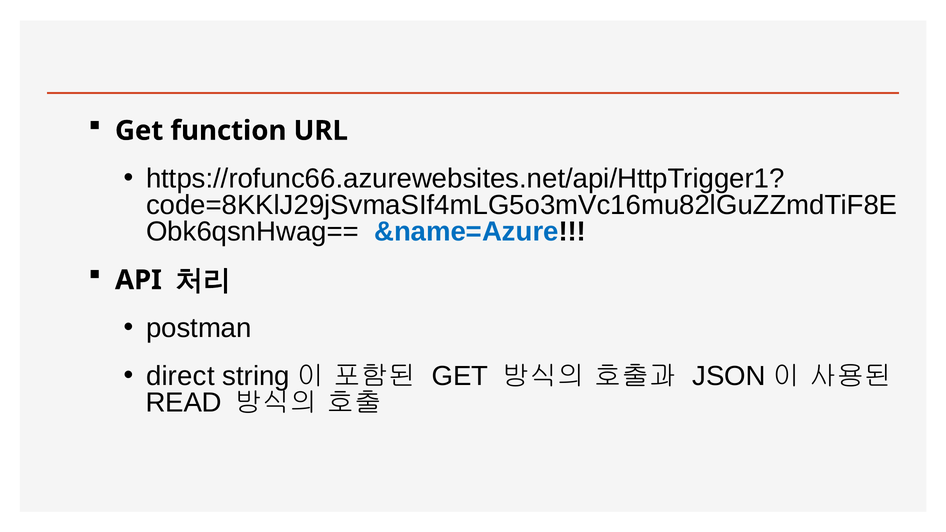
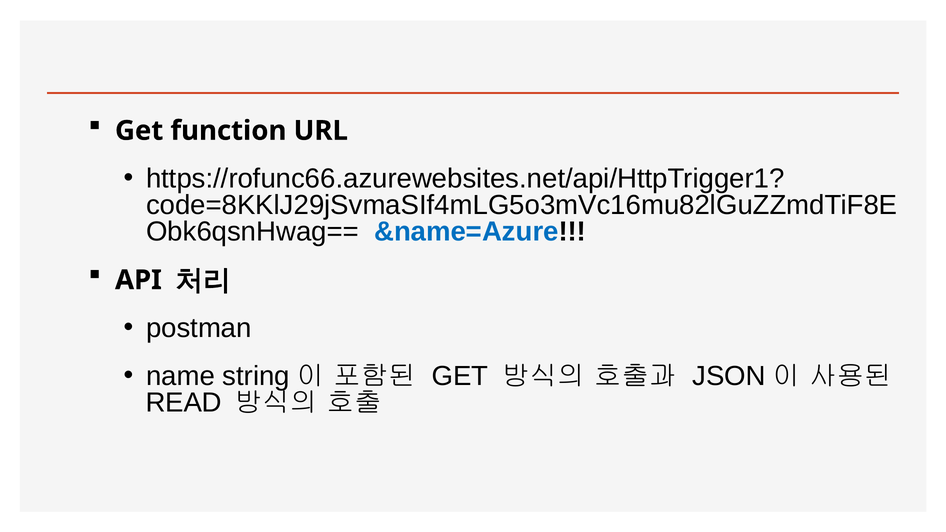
direct: direct -> name (180, 376)
